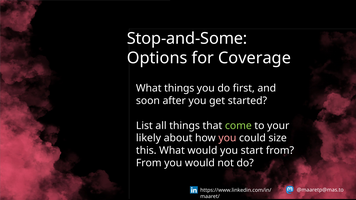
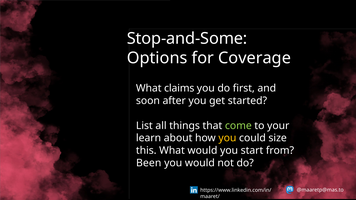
What things: things -> claims (179, 88)
likely: likely -> learn (149, 138)
you colour: pink -> yellow (227, 138)
From: From -> Been (149, 163)
